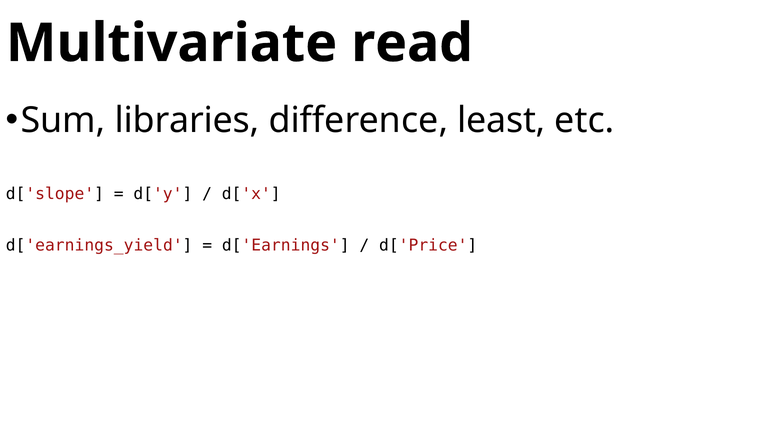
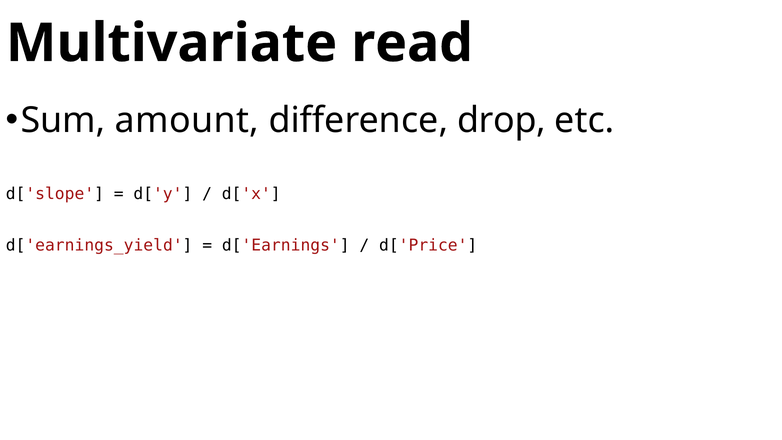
libraries: libraries -> amount (187, 120)
least: least -> drop (501, 120)
